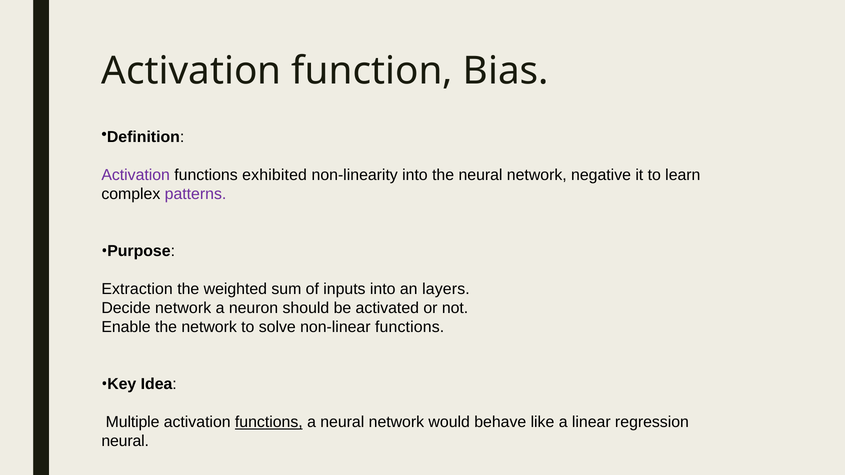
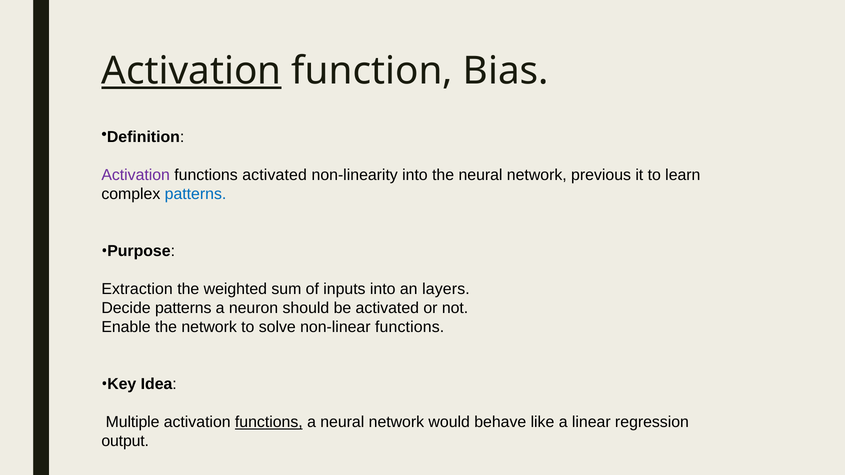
Activation underline: none -> present (191, 71)
functions exhibited: exhibited -> activated (275, 175)
negative: negative -> previous (601, 175)
patterns colour: purple -> blue (196, 194)
Decide network: network -> patterns (183, 308)
neural: neural -> output (125, 441)
